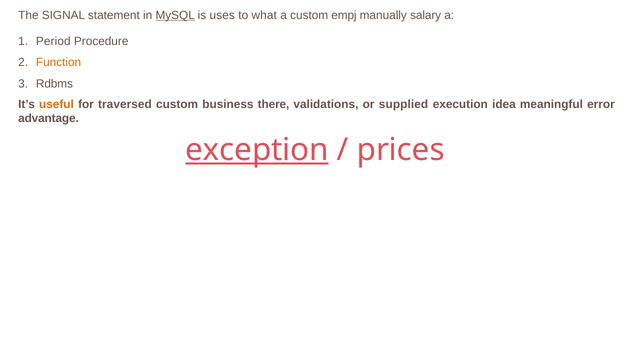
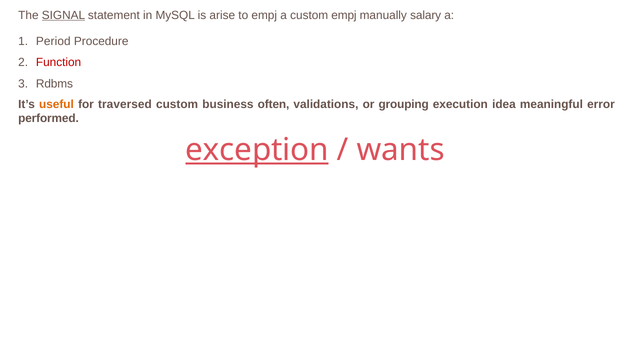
SIGNAL underline: none -> present (63, 15)
MySQL underline: present -> none (175, 15)
uses: uses -> arise (222, 15)
to what: what -> empj (264, 15)
Function colour: orange -> red (59, 63)
there: there -> often (274, 104)
supplied: supplied -> grouping (404, 104)
advantage: advantage -> performed (48, 118)
prices: prices -> wants (401, 150)
